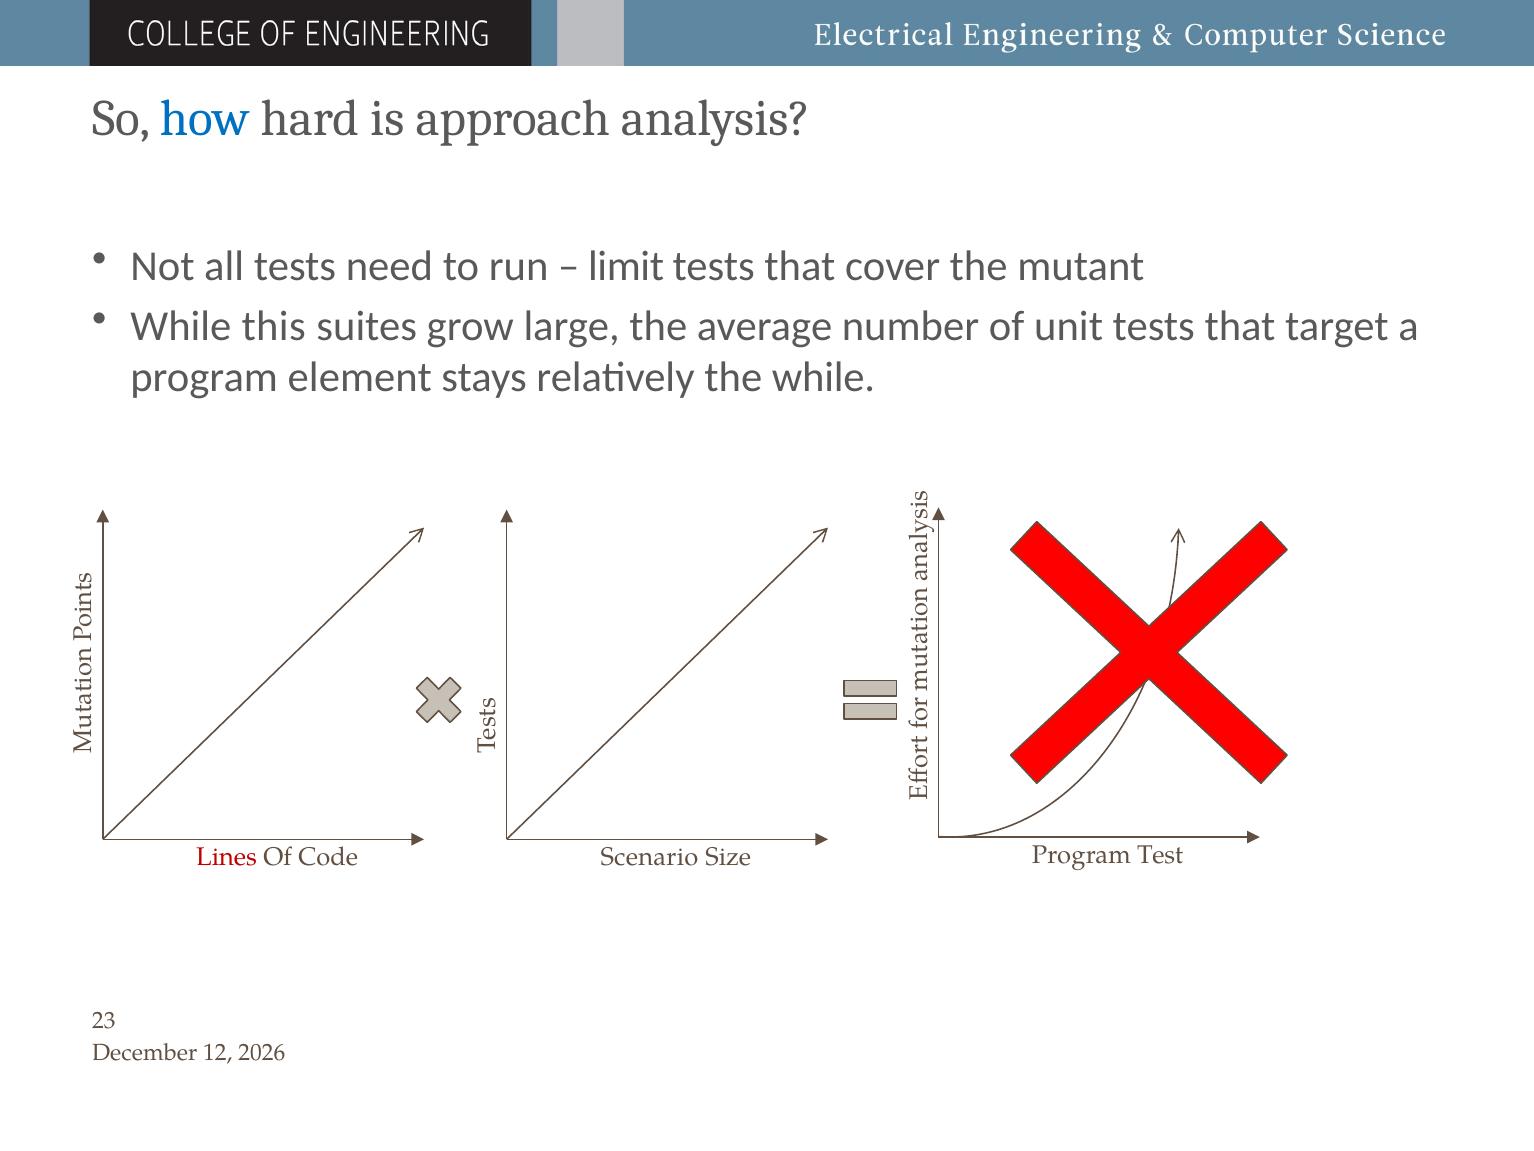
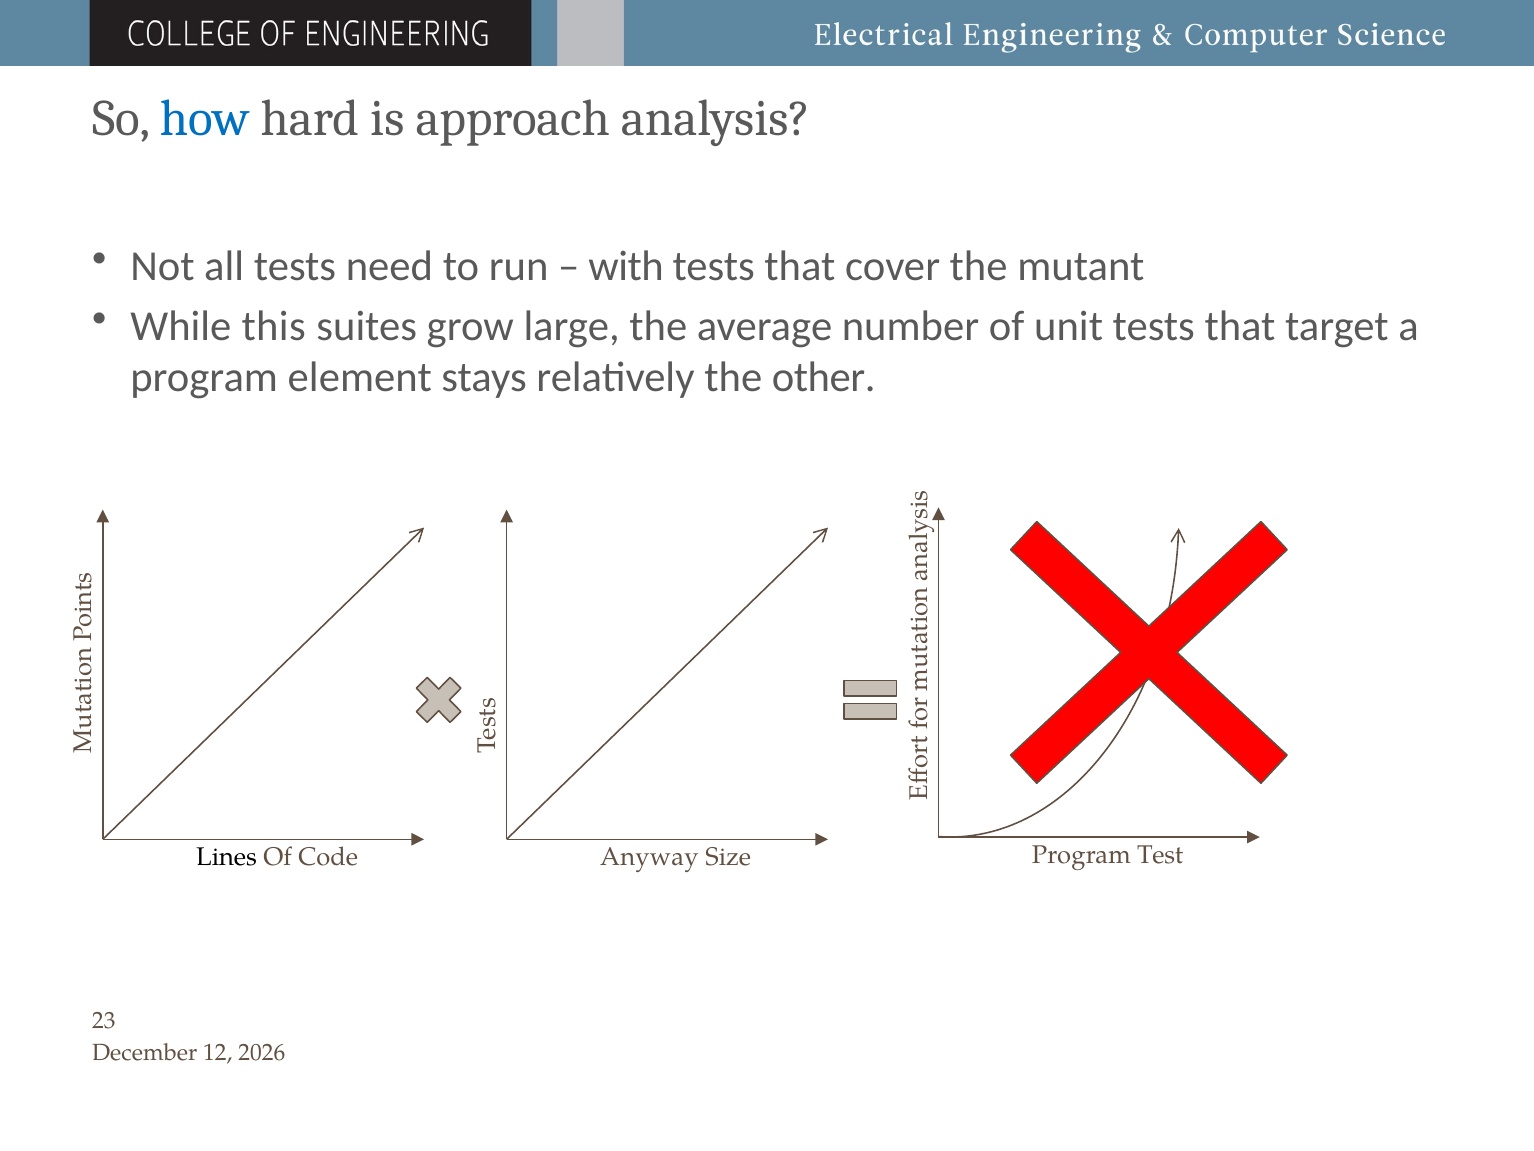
limit: limit -> with (626, 266)
the while: while -> other (824, 377)
Lines colour: red -> black (227, 857)
Scenario: Scenario -> Anyway (649, 857)
